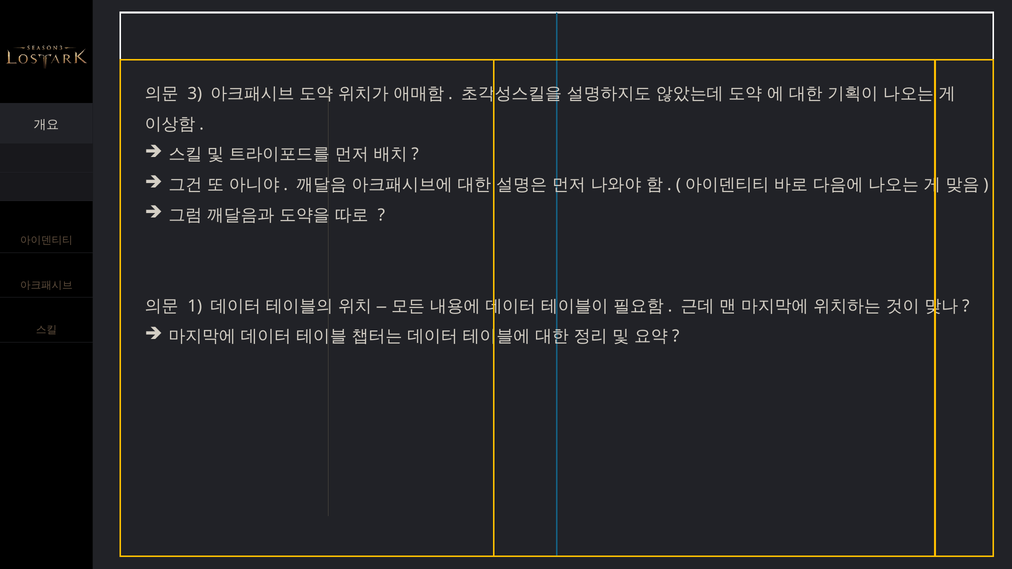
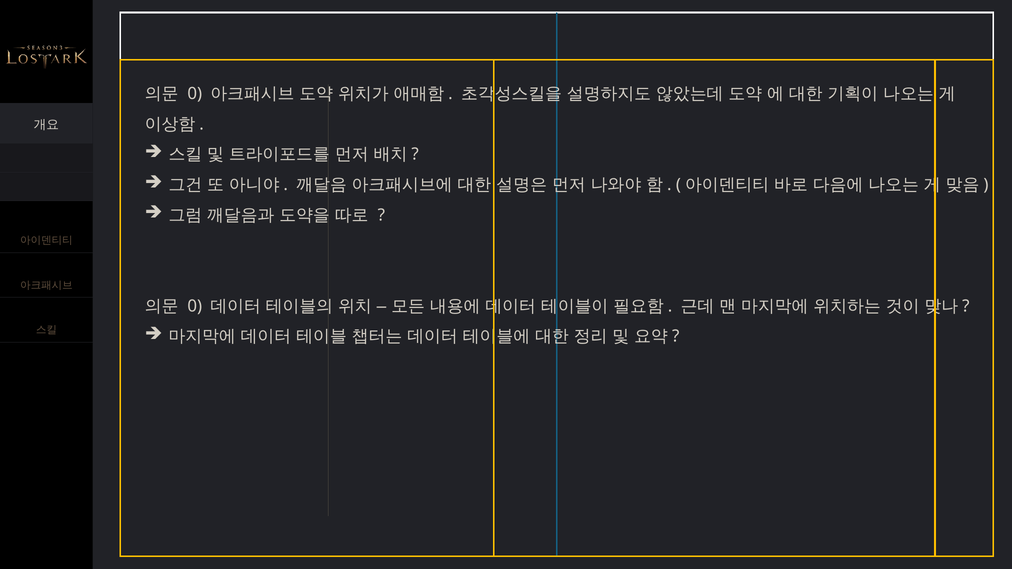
3: 3 -> 0 (195, 94)
1: 1 -> 0 (195, 306)
